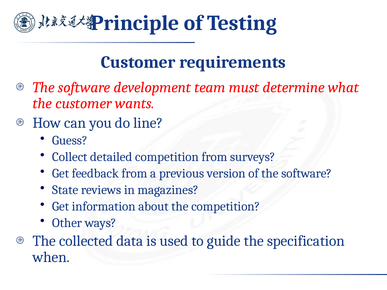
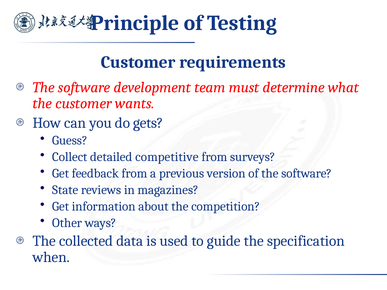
line: line -> gets (148, 123)
detailed competition: competition -> competitive (167, 157)
